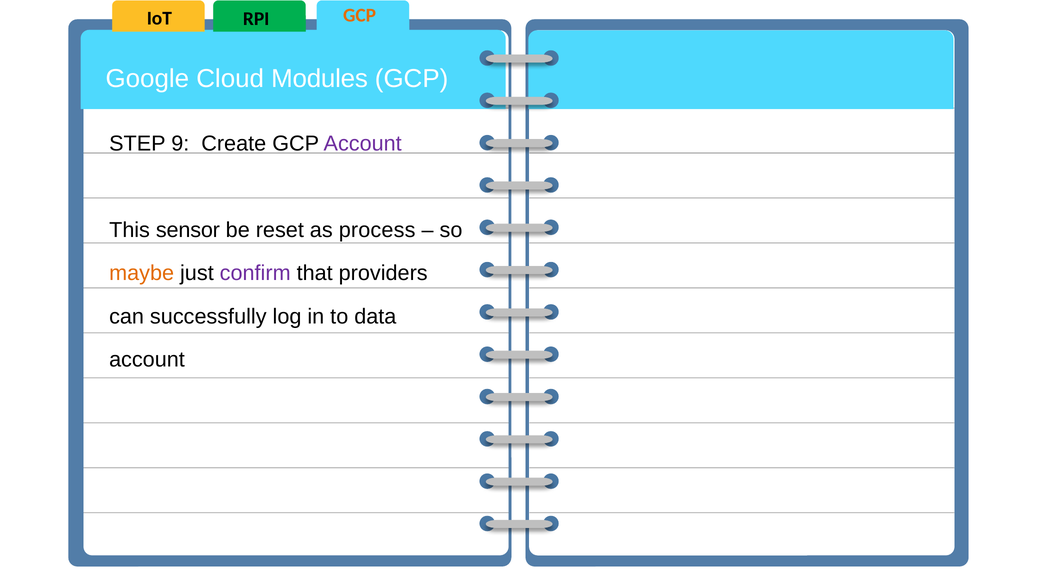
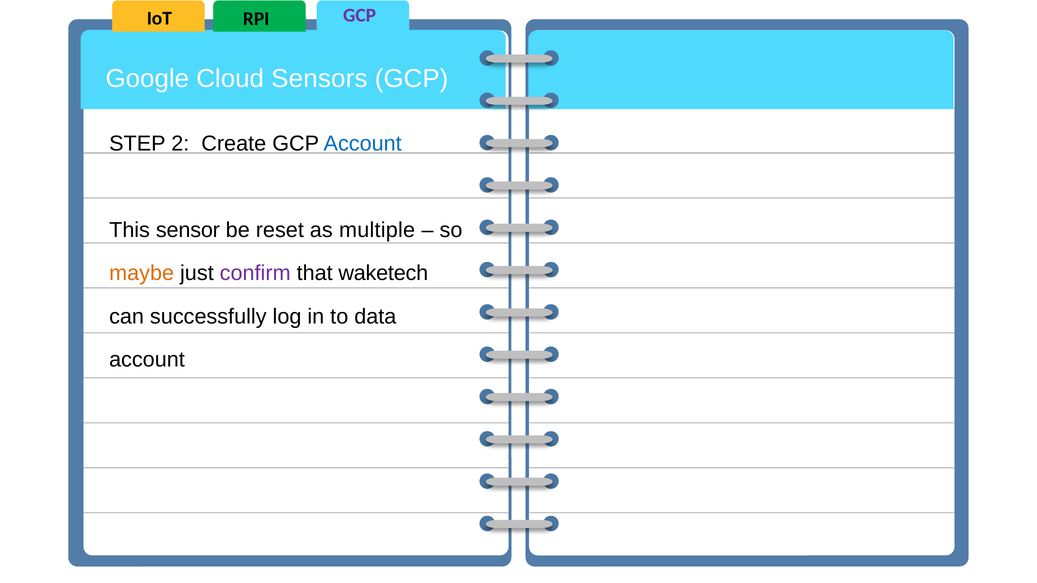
GCP colour: orange -> purple (360, 15)
Modules: Modules -> Sensors (319, 79)
9: 9 -> 2 (180, 144)
Account colour: purple -> blue (363, 144)
process: process -> multiple (377, 230)
providers: providers -> waketech (383, 273)
